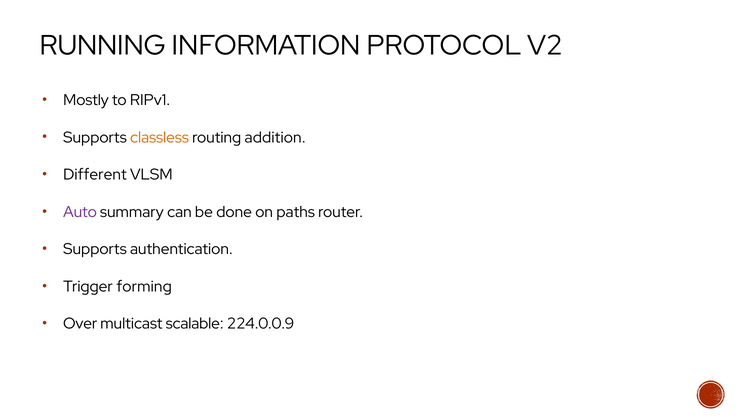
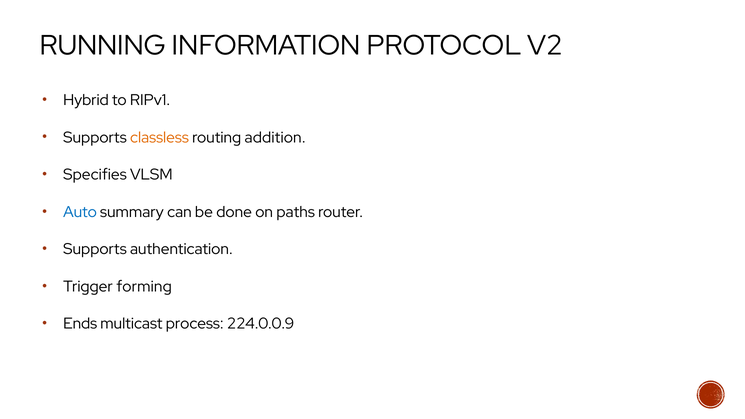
Mostly: Mostly -> Hybrid (86, 100)
Different: Different -> Specifies (95, 175)
Auto colour: purple -> blue (80, 212)
Over: Over -> Ends (80, 324)
scalable: scalable -> process (195, 324)
